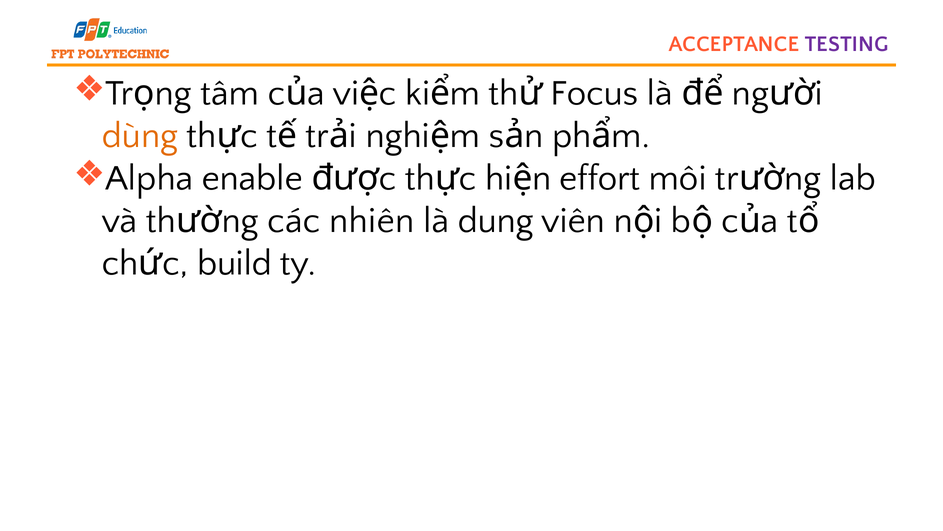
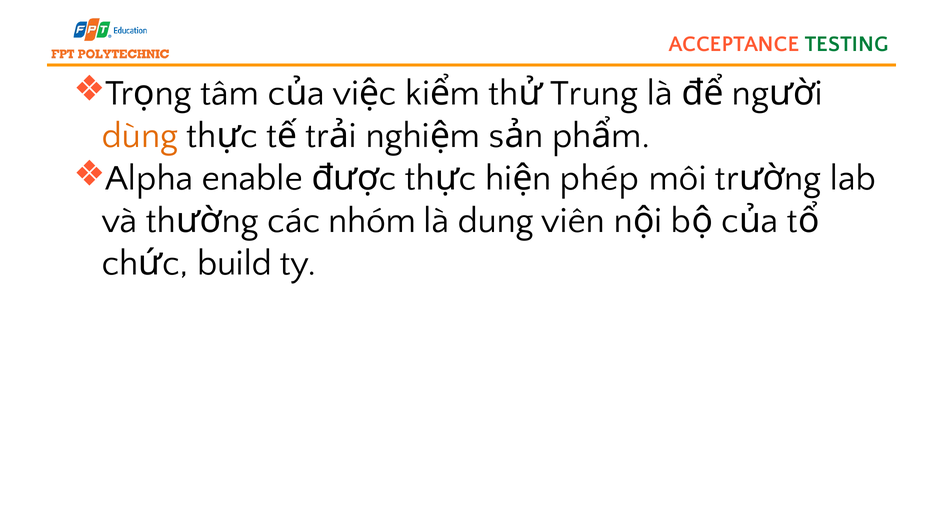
TESTING colour: purple -> green (847, 44)
Focus: Focus -> Trung (594, 93)
effort: effort -> phép (600, 178)
nhiên: nhiên -> nhóm (372, 220)
